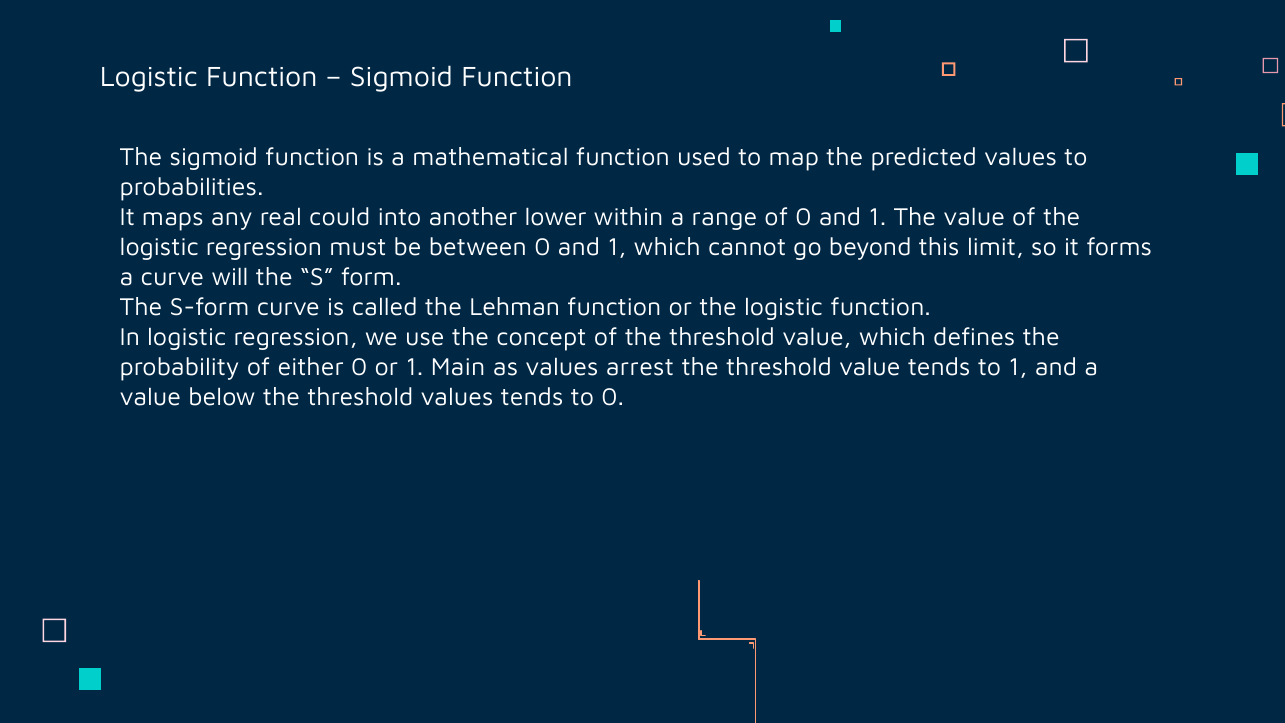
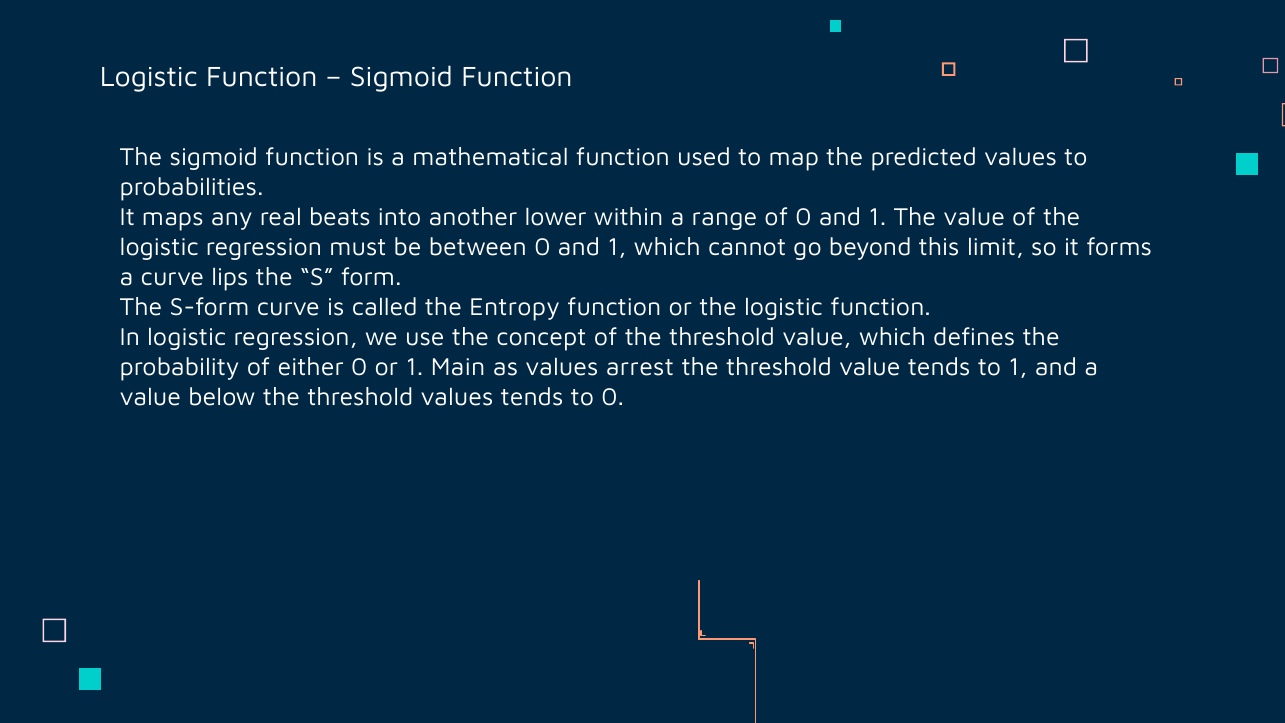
could: could -> beats (340, 217)
will: will -> lips (230, 277)
Lehman: Lehman -> Entropy (515, 307)
